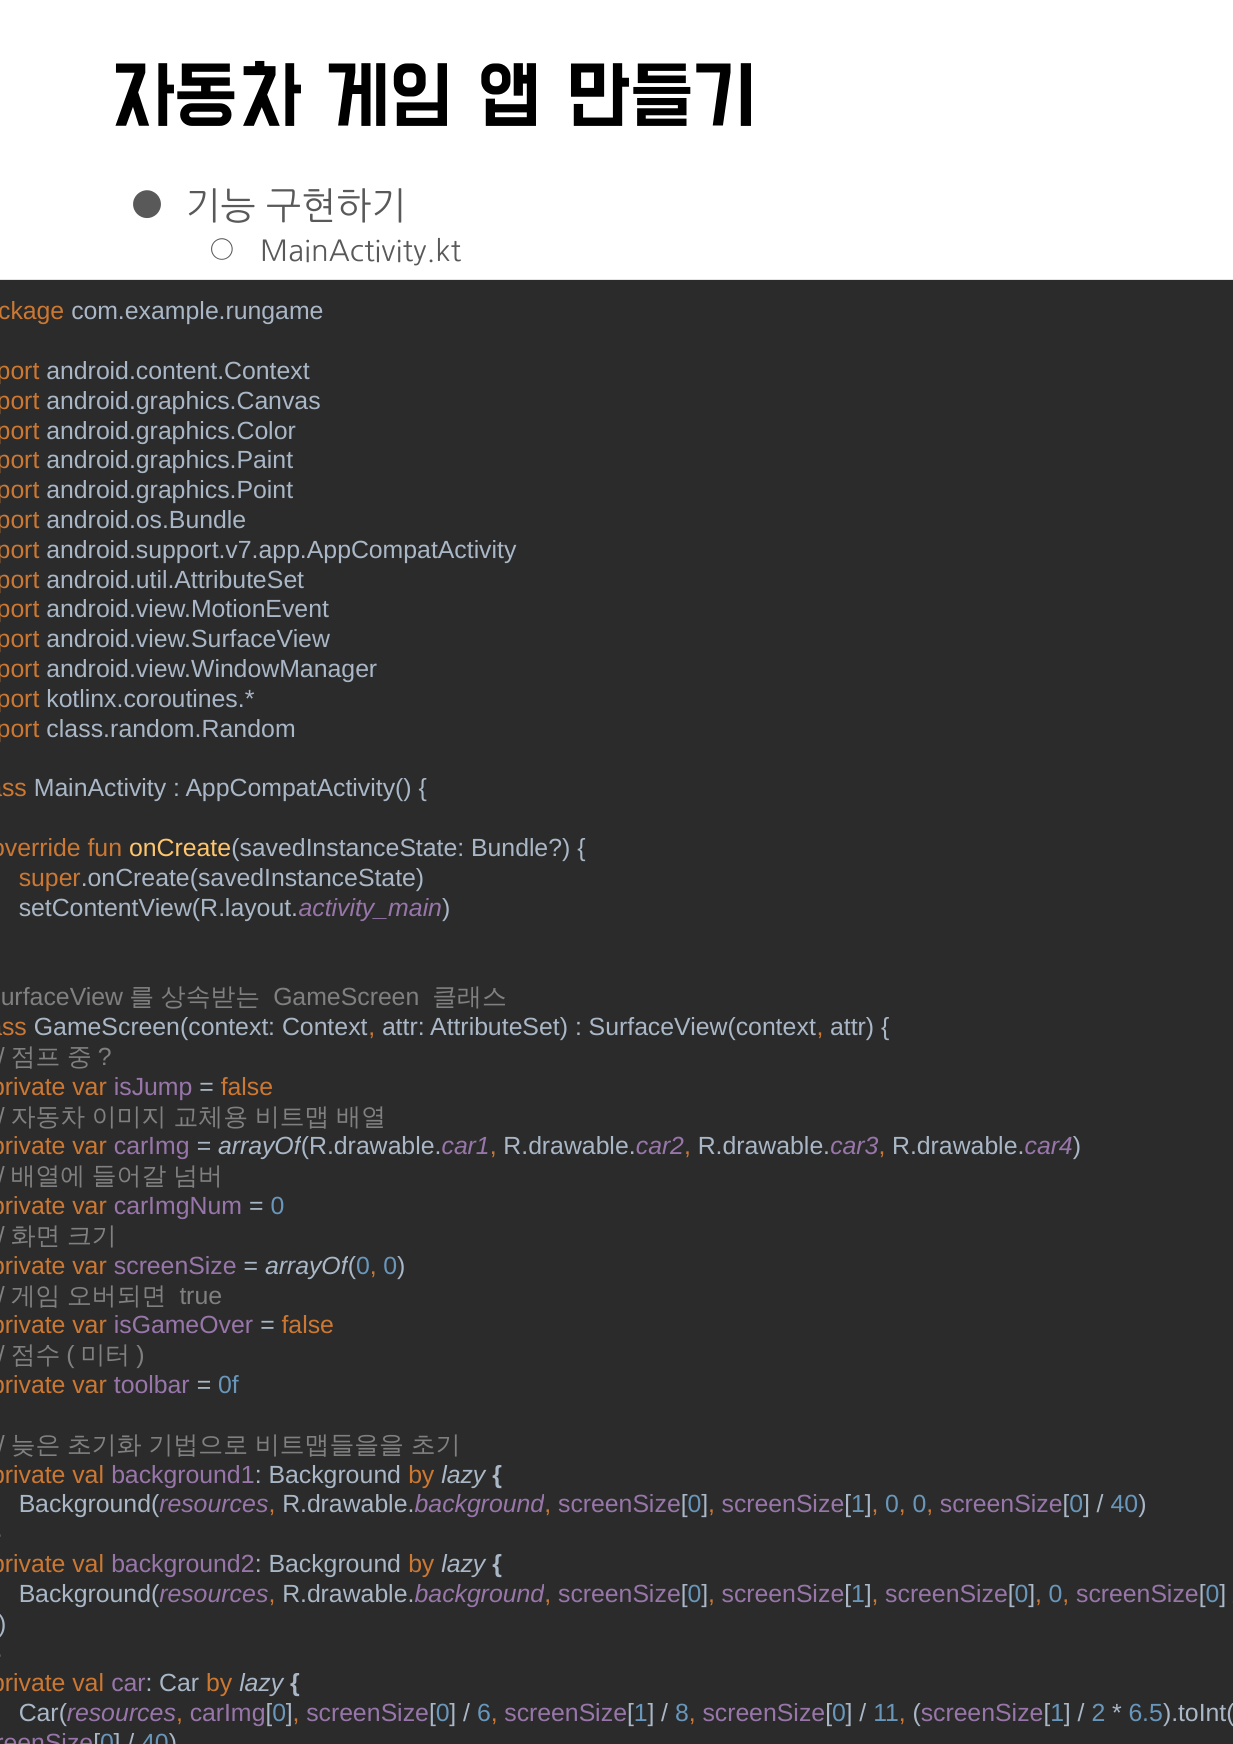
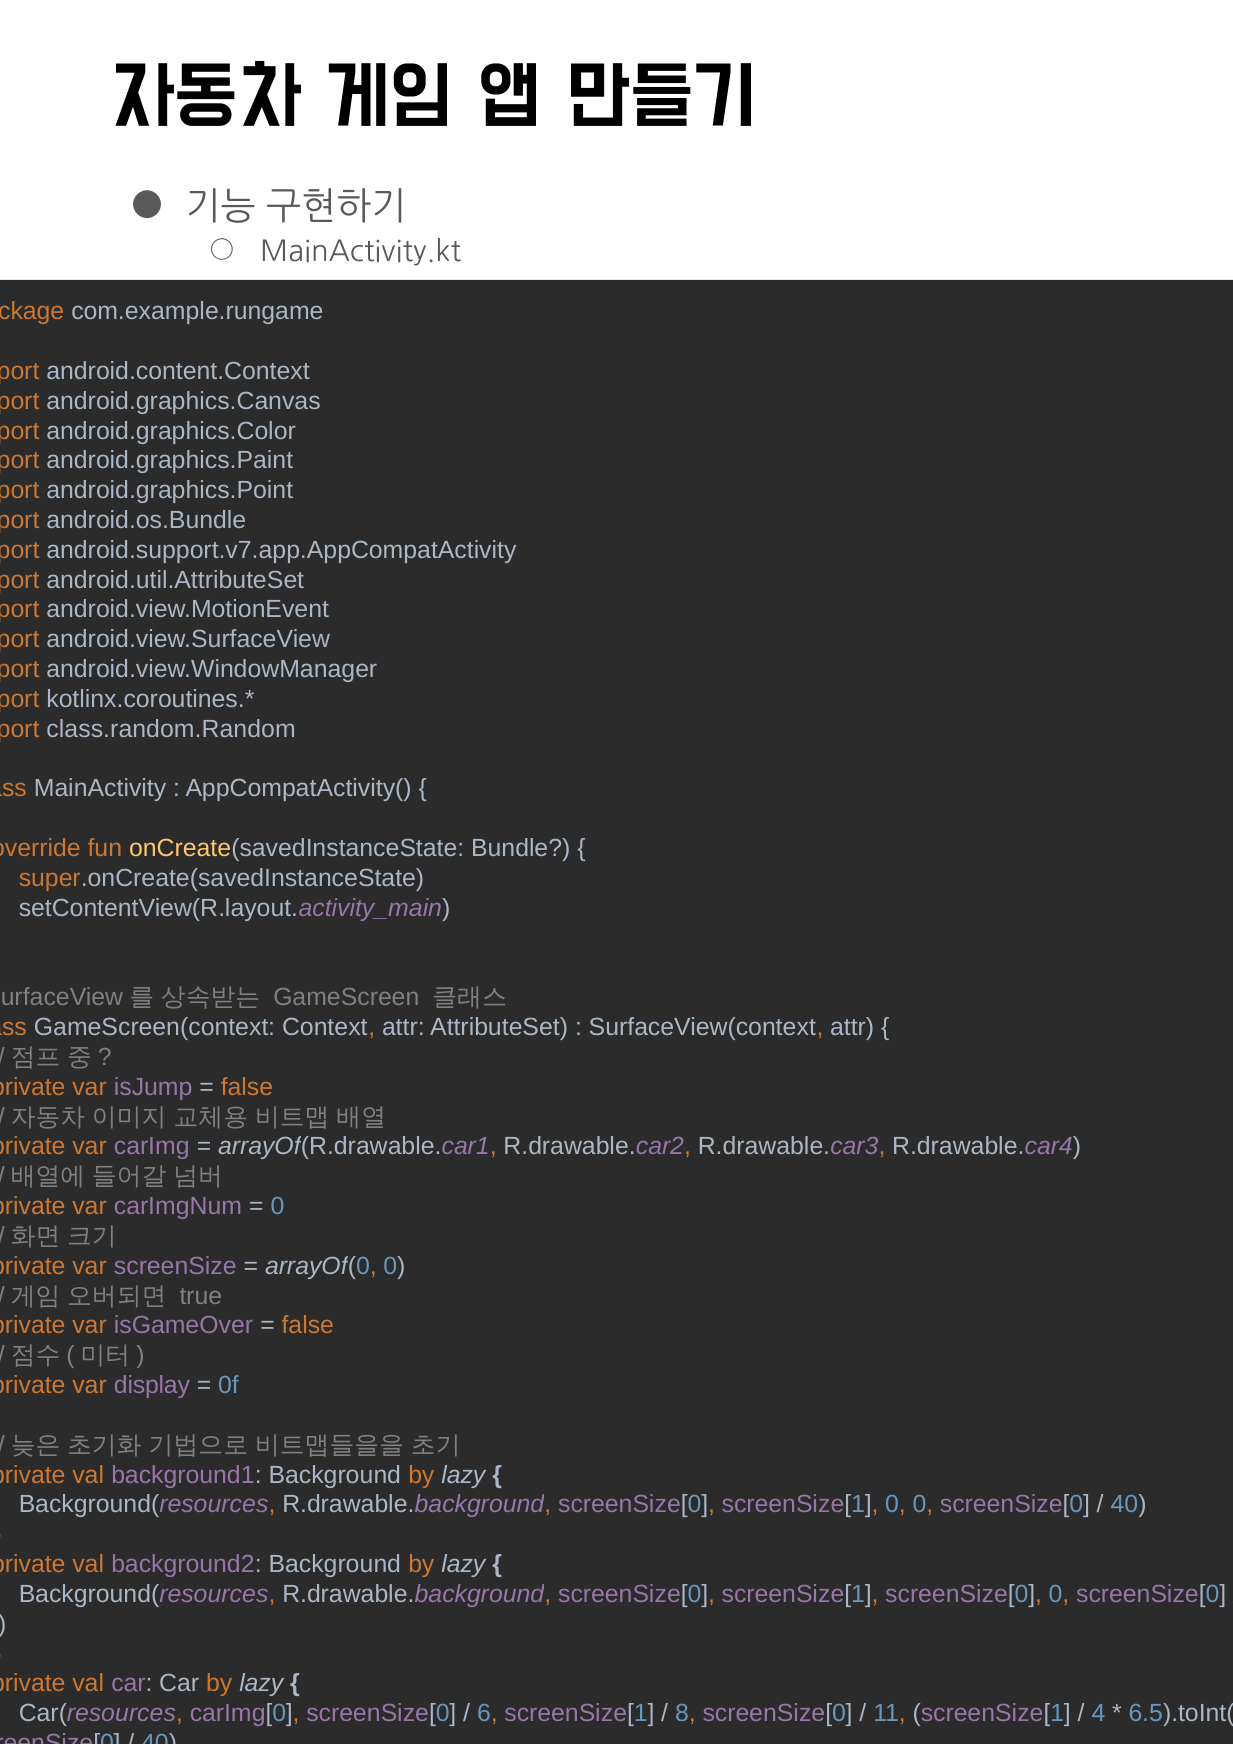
var toolbar: toolbar -> display (152, 1385)
2: 2 -> 4 (1098, 1713)
